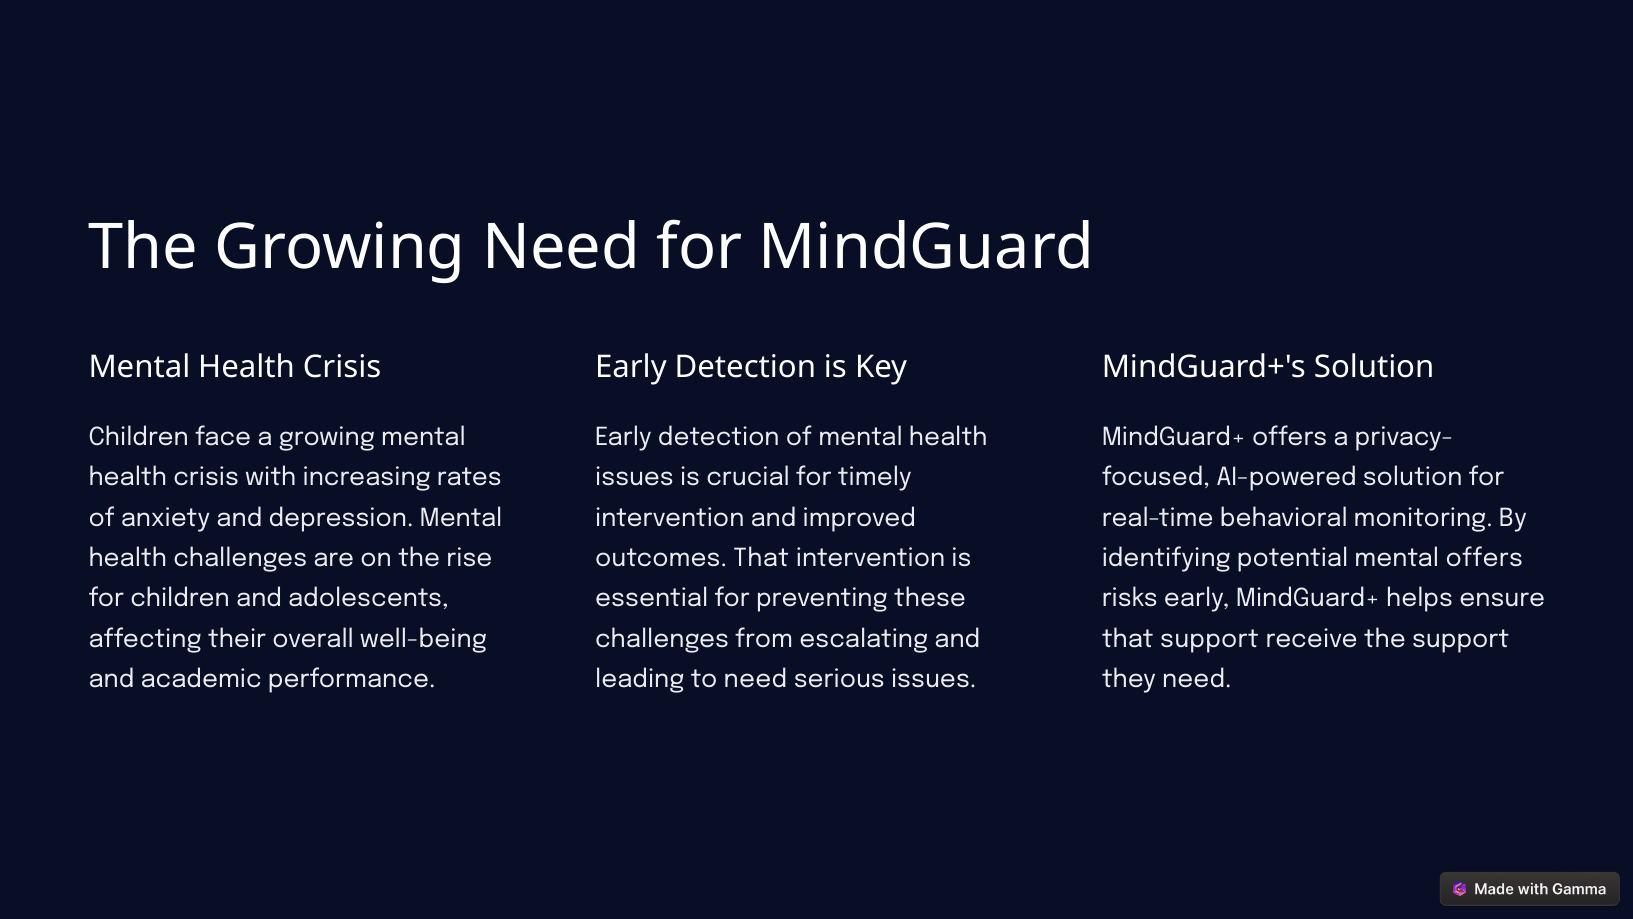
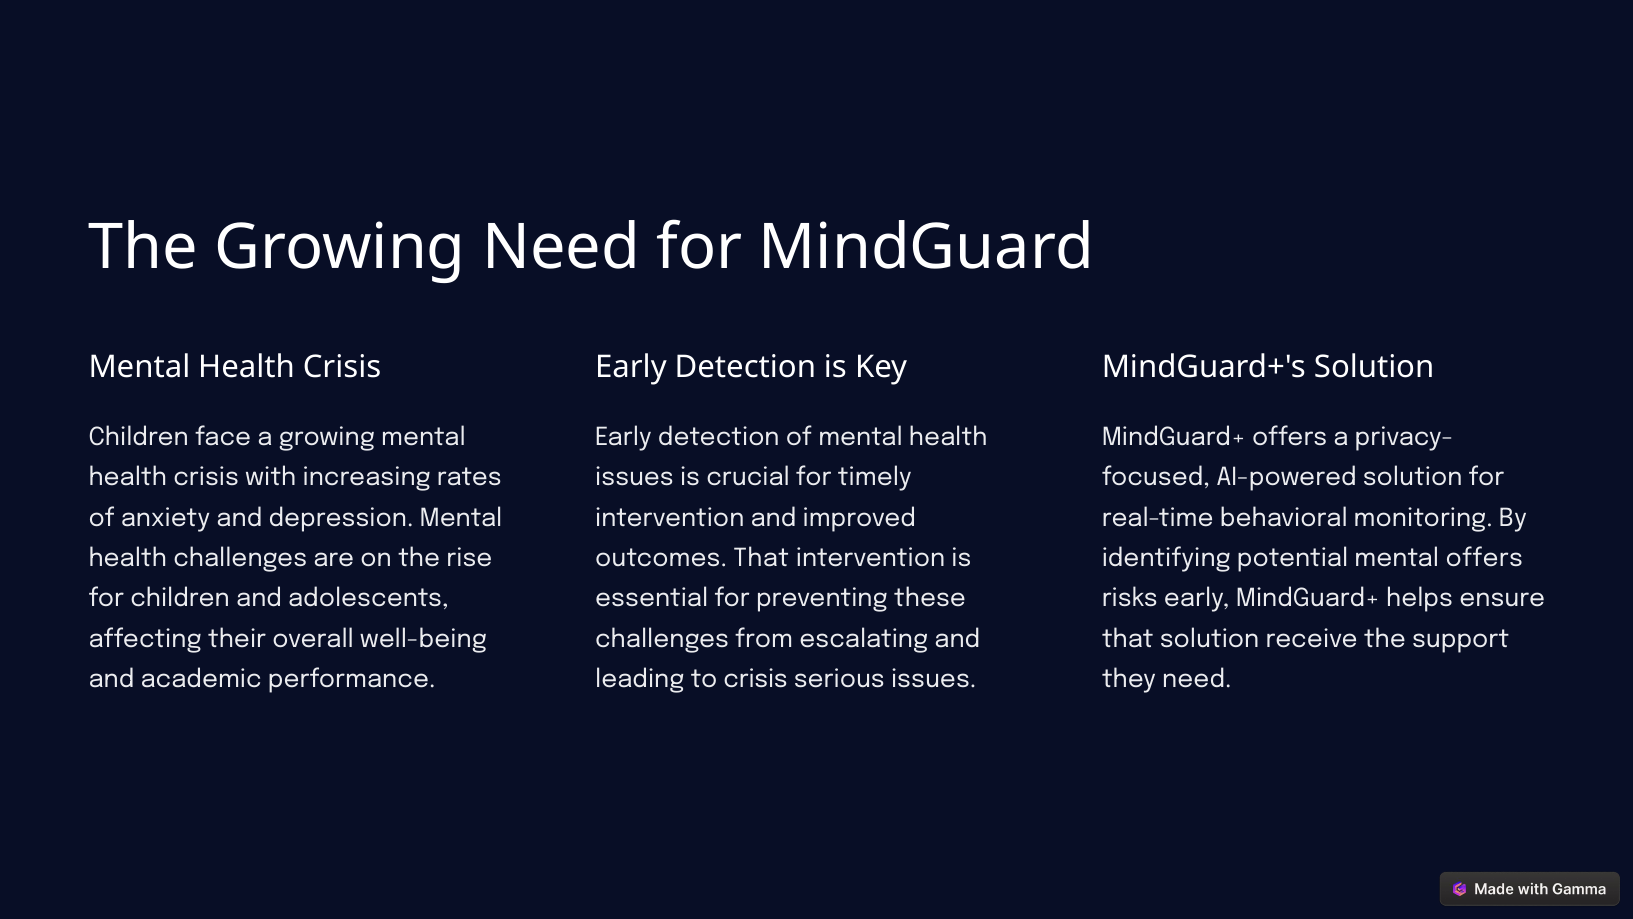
that support: support -> solution (1210, 639)
to need: need -> crisis (756, 679)
